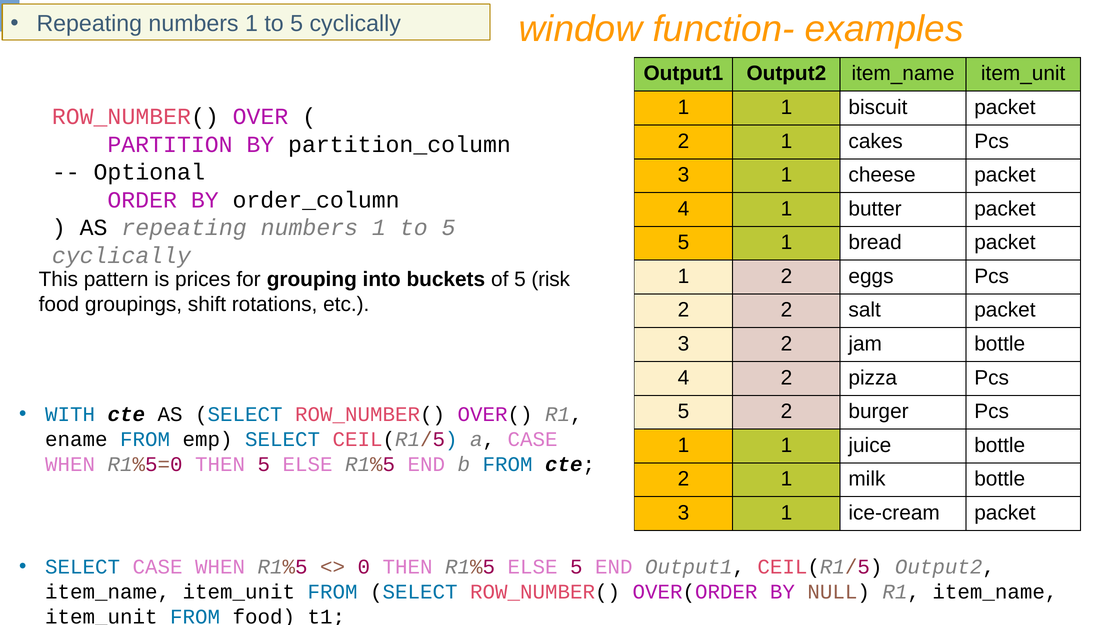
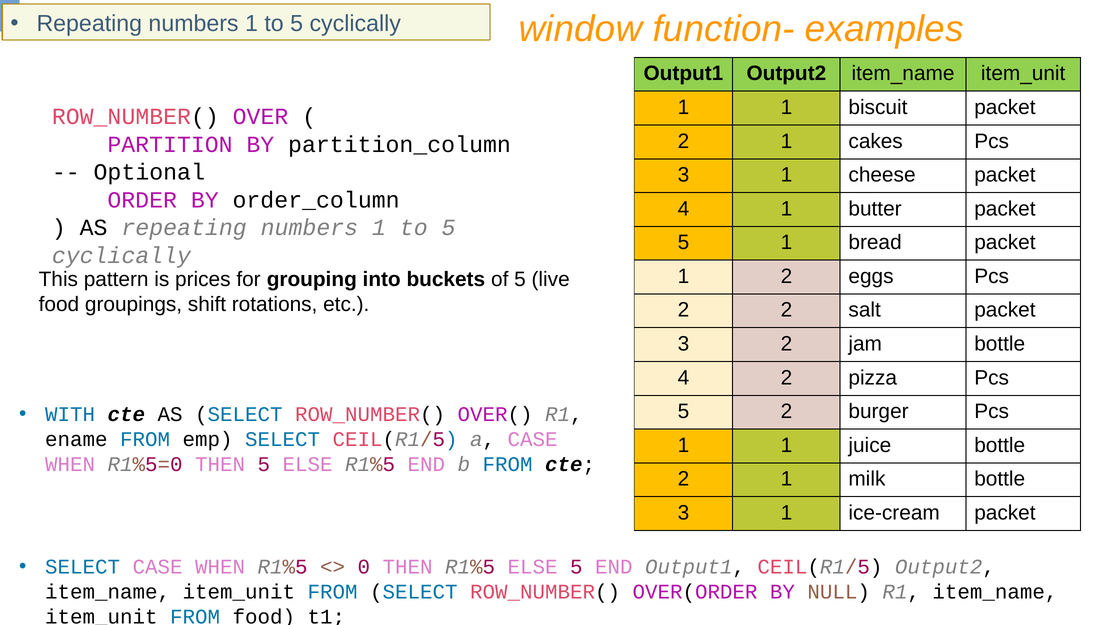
risk: risk -> live (551, 279)
